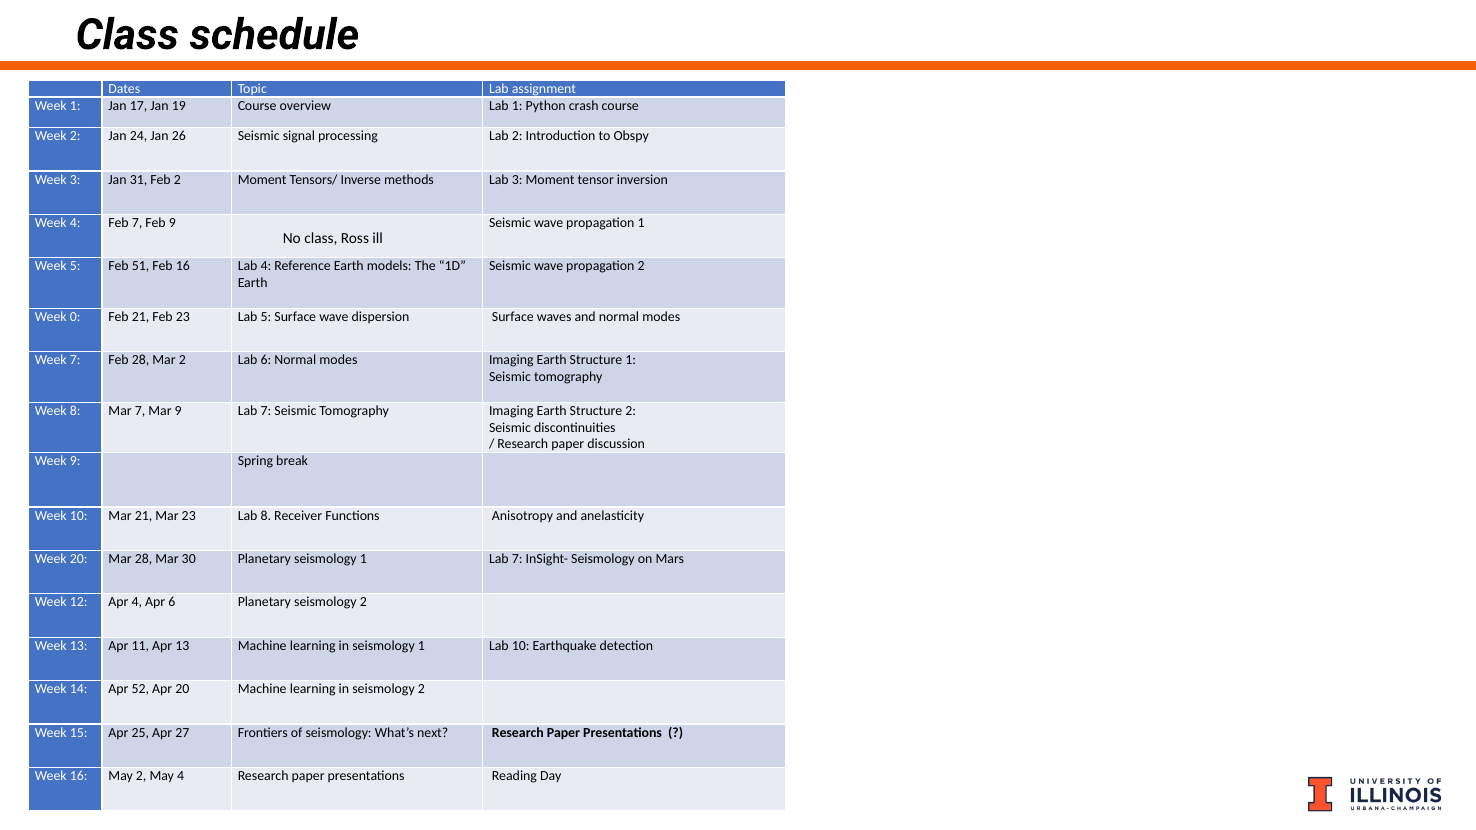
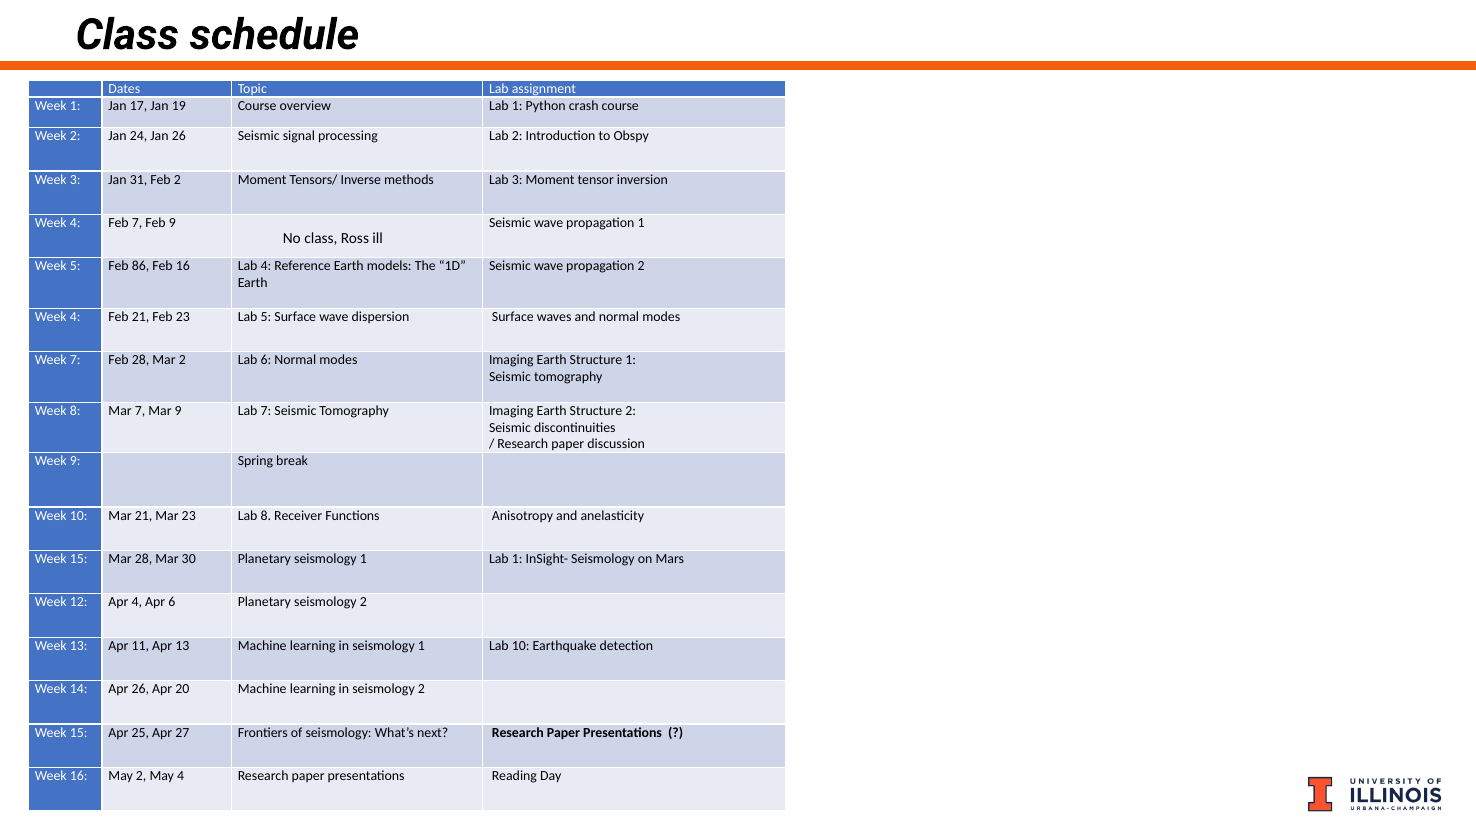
51: 51 -> 86 (141, 266)
0: 0 -> 4 (75, 317)
20: 20 -> 15 (79, 559)
1 Lab 7: 7 -> 1 (517, 559)
Apr 52: 52 -> 26 (140, 689)
